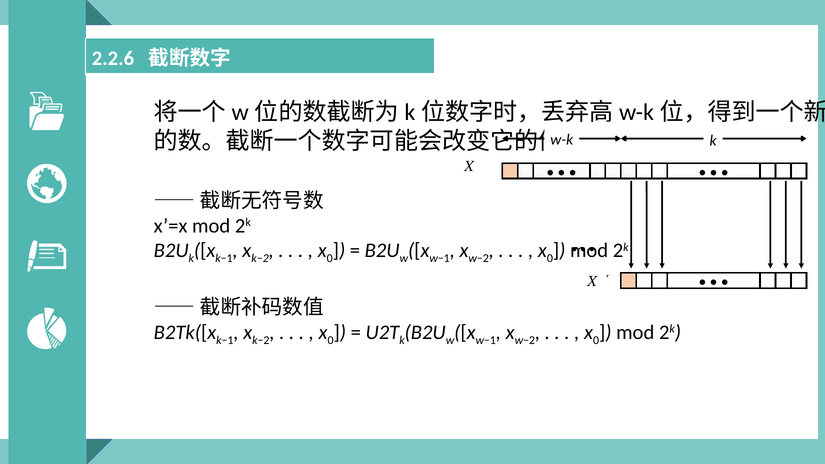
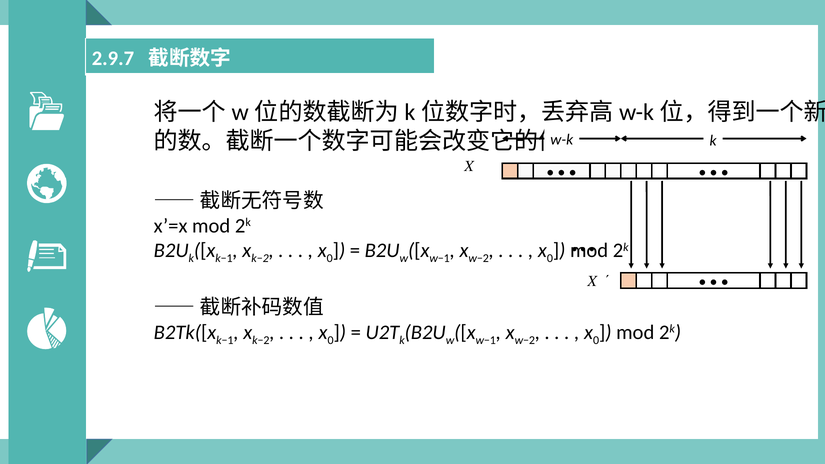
2.2.6: 2.2.6 -> 2.9.7 (113, 58)
